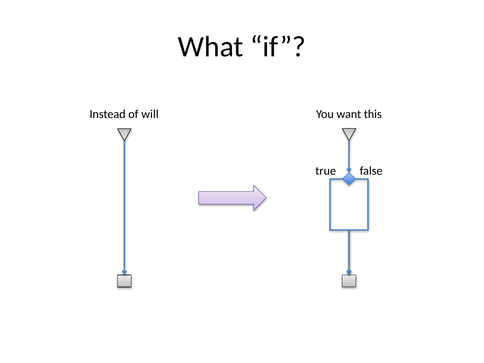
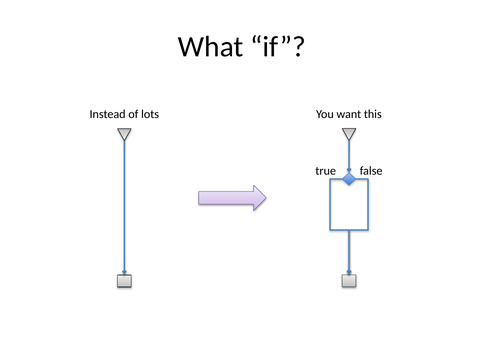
will: will -> lots (150, 114)
